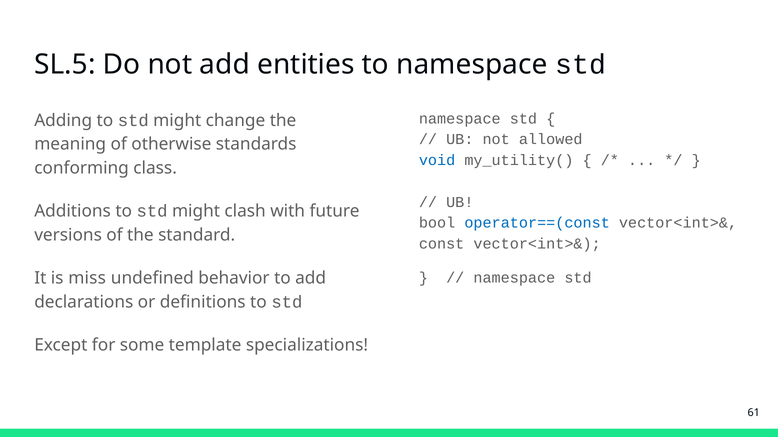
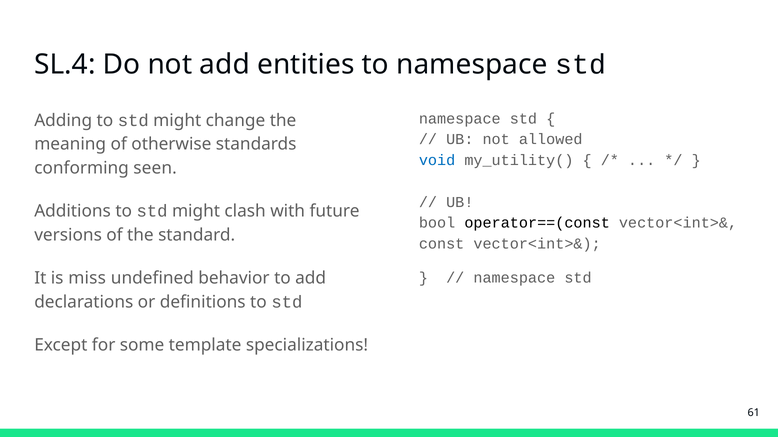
SL.5: SL.5 -> SL.4 (65, 64)
class: class -> seen (155, 168)
operator==(const colour: blue -> black (537, 223)
